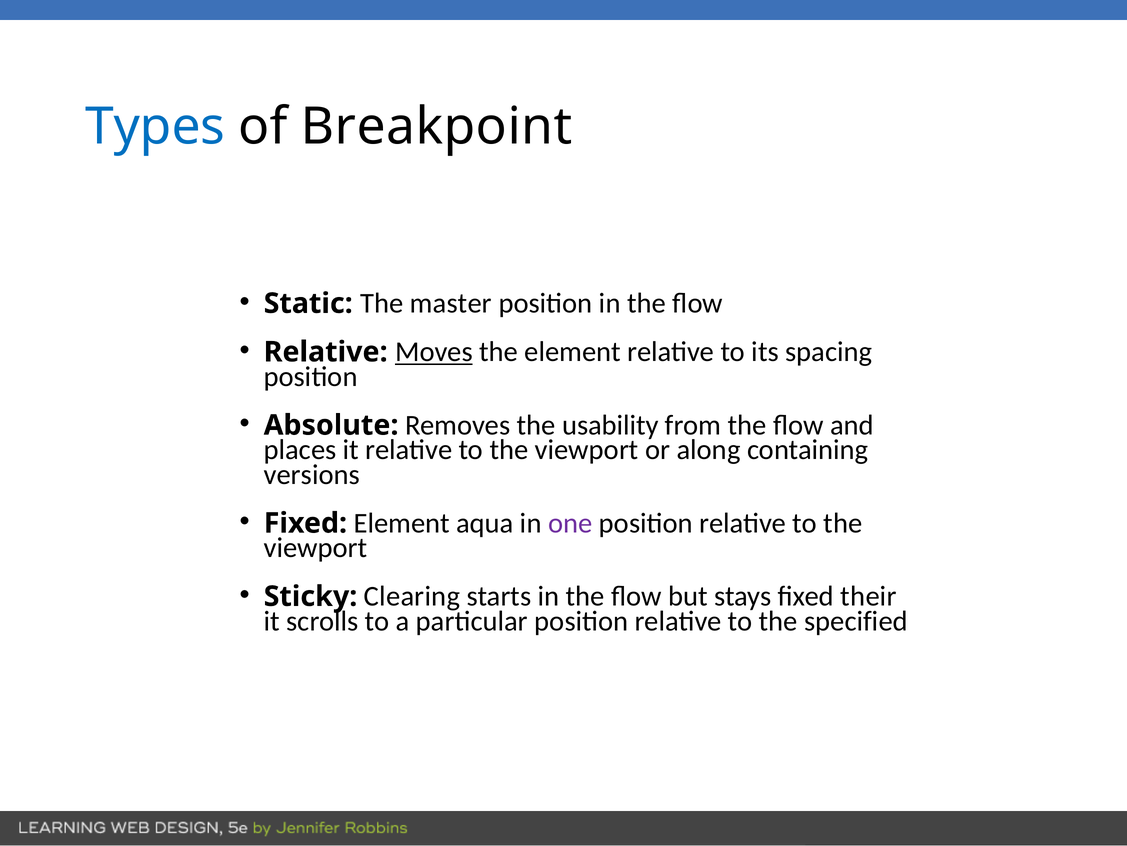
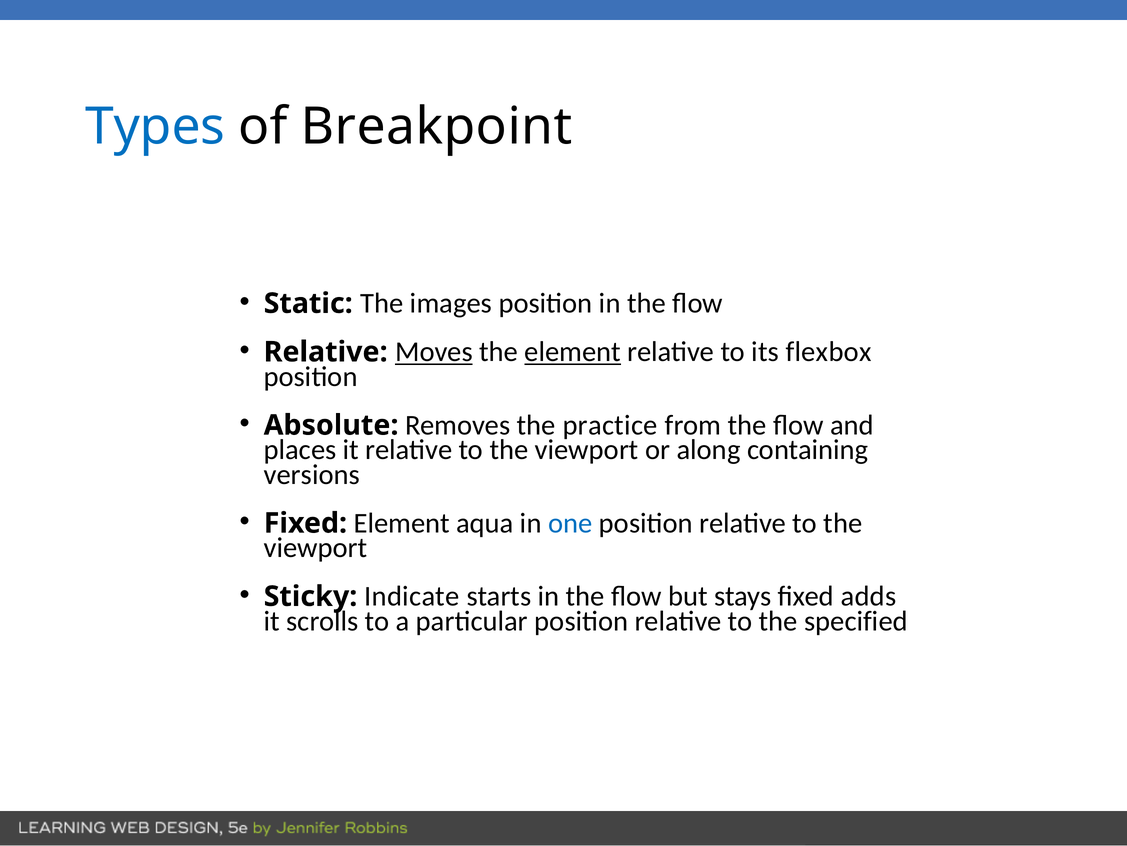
master: master -> images (451, 303)
element underline: none -> present (573, 352)
spacing: spacing -> flexbox (829, 352)
usability: usability -> practice (610, 425)
one colour: purple -> blue (570, 523)
Clearing: Clearing -> Indicate (412, 596)
their: their -> adds (869, 596)
